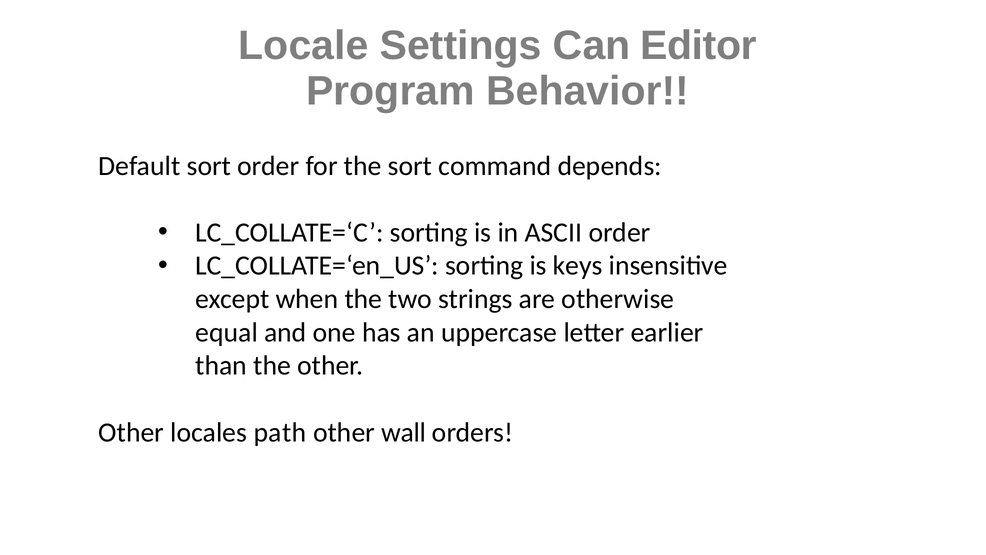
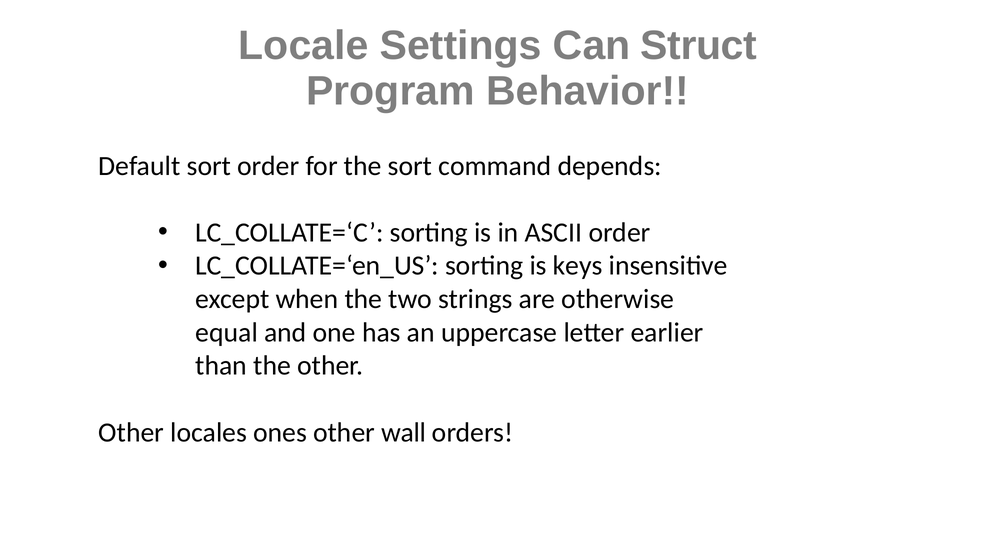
Editor: Editor -> Struct (699, 45)
path: path -> ones (280, 432)
